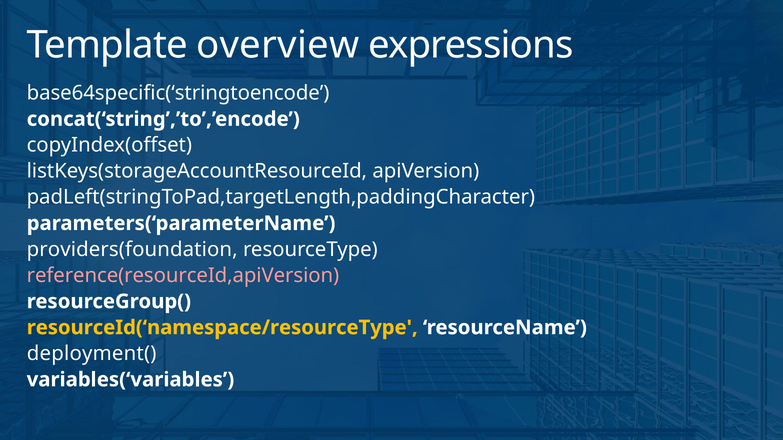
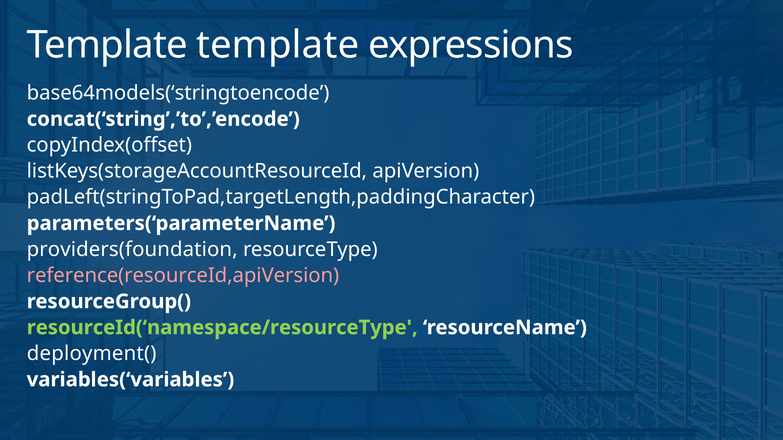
Template overview: overview -> template (278, 45)
base64specific(‘stringtoencode: base64specific(‘stringtoencode -> base64models(‘stringtoencode (178, 93)
resourceId(‘namespace/resourceType colour: yellow -> light green (222, 328)
